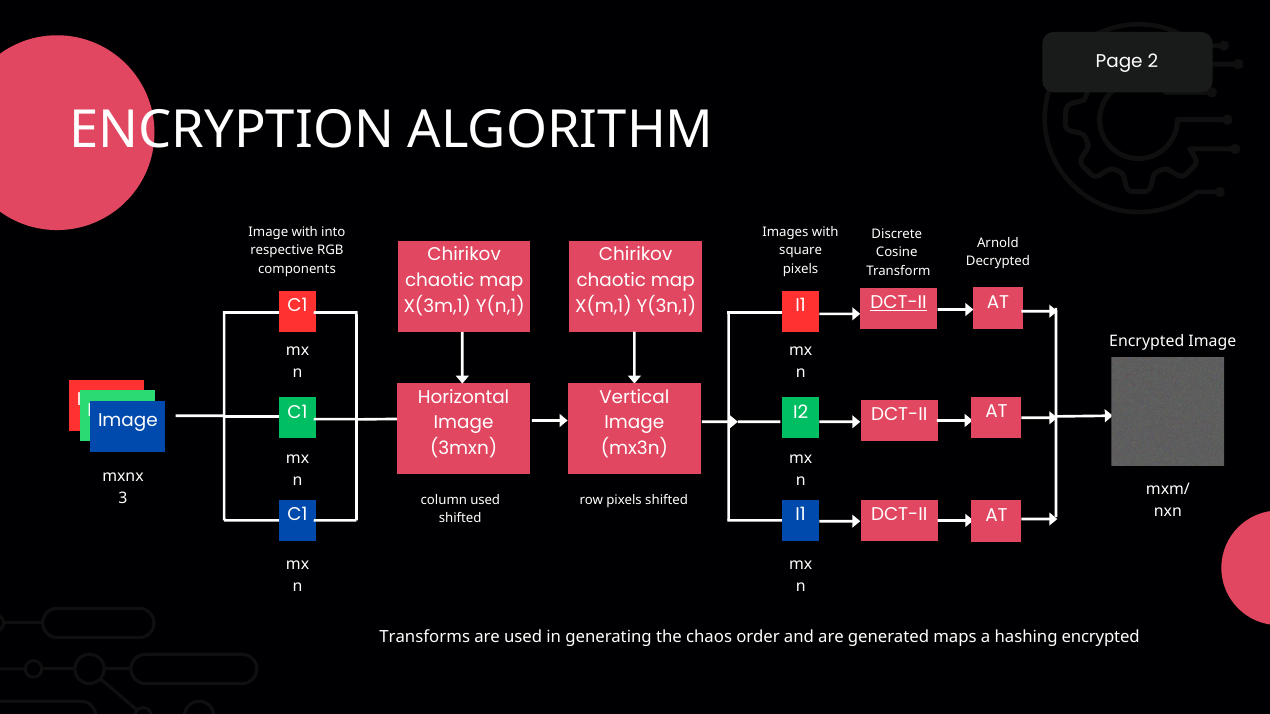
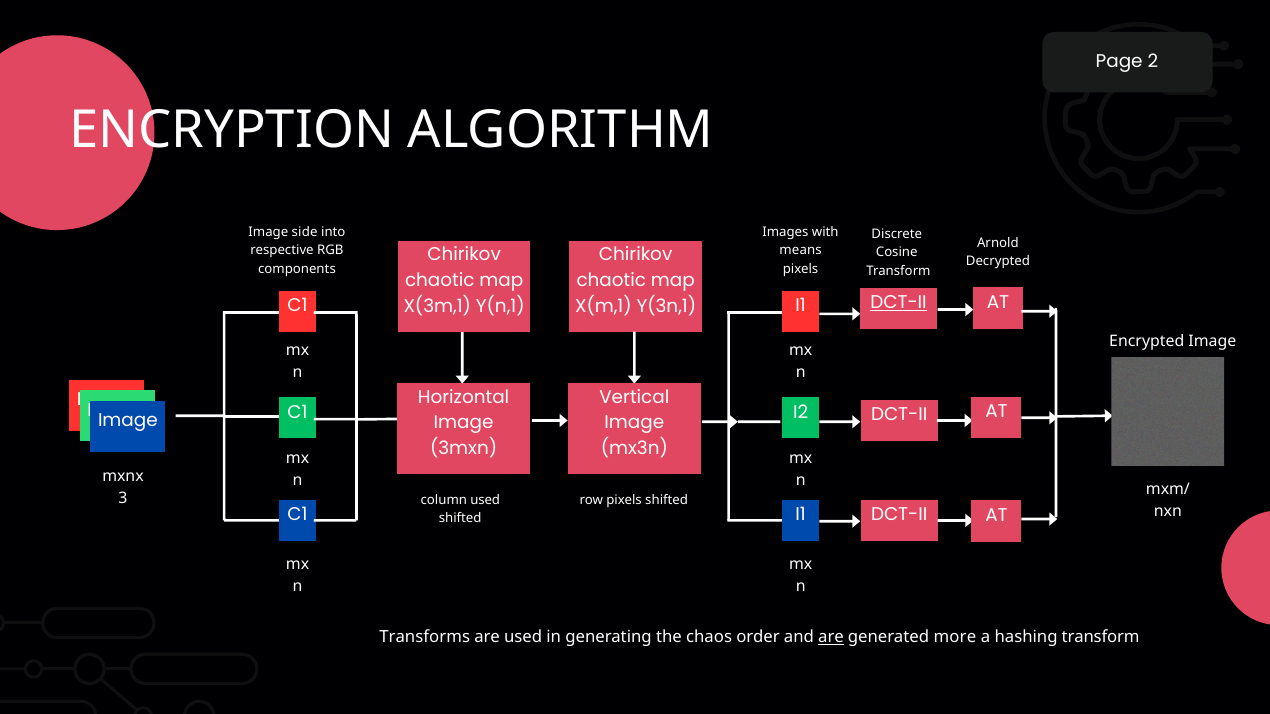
Image with: with -> side (305, 232)
square: square -> means (801, 250)
are underline: none -> present (831, 637)
maps: maps -> more (955, 637)
hashing encrypted: encrypted -> transform (1101, 637)
